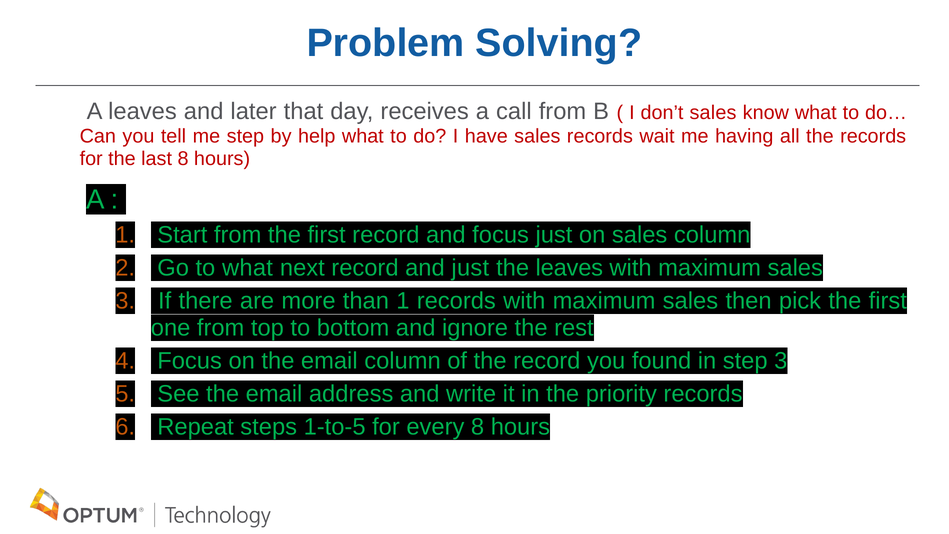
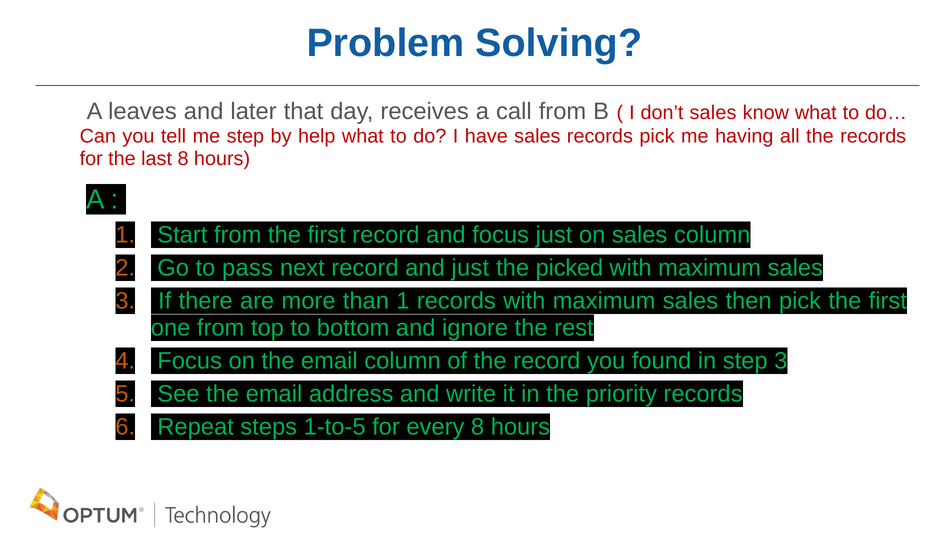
records wait: wait -> pick (657, 136)
to what: what -> pass (248, 268)
the leaves: leaves -> picked (569, 268)
